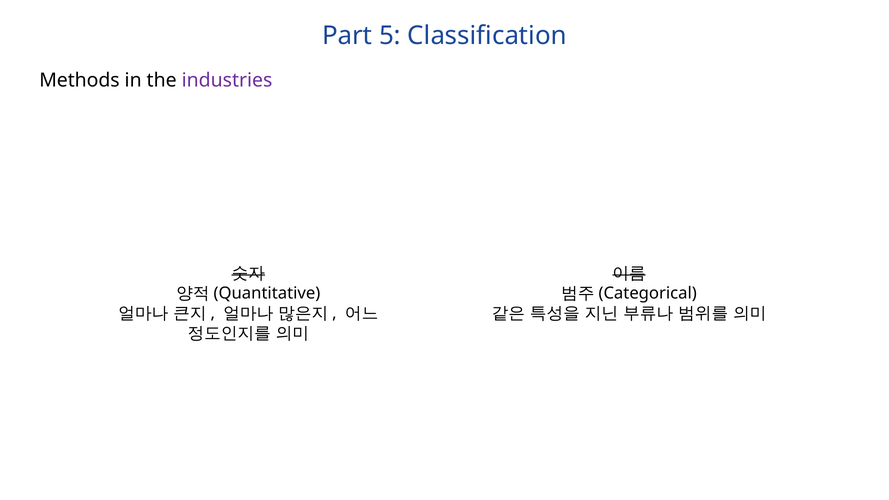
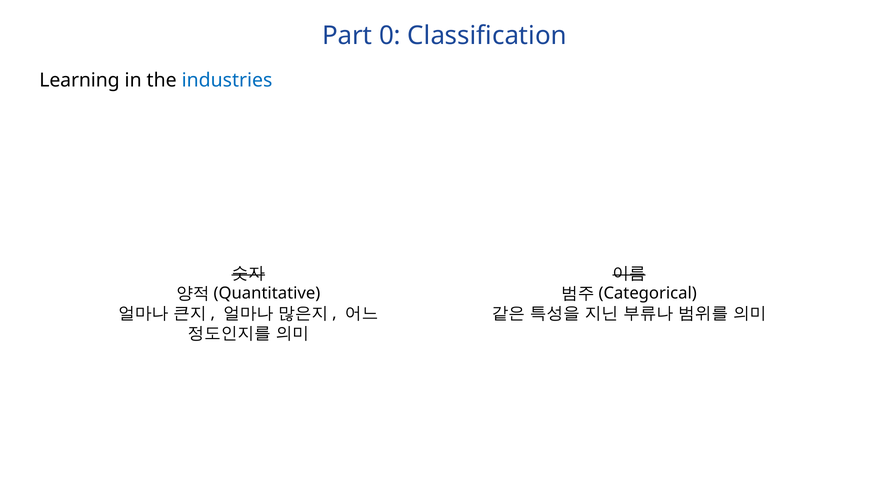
5: 5 -> 0 (390, 35)
Methods: Methods -> Learning (79, 80)
industries colour: purple -> blue (227, 80)
